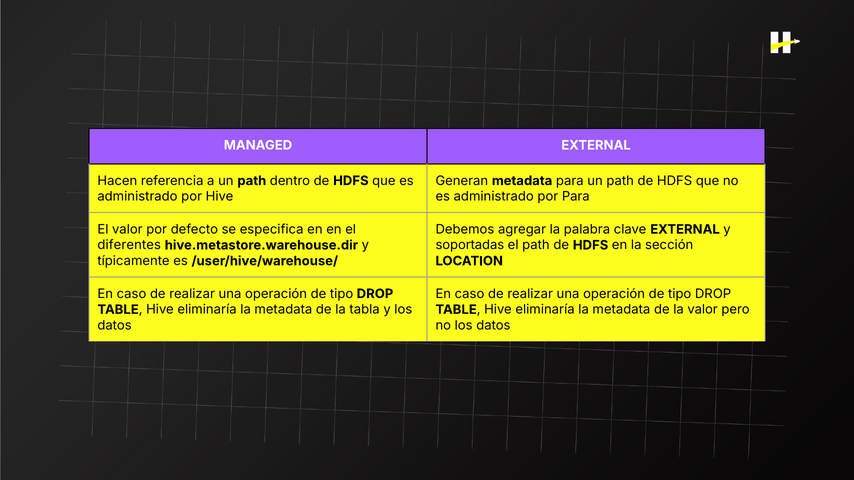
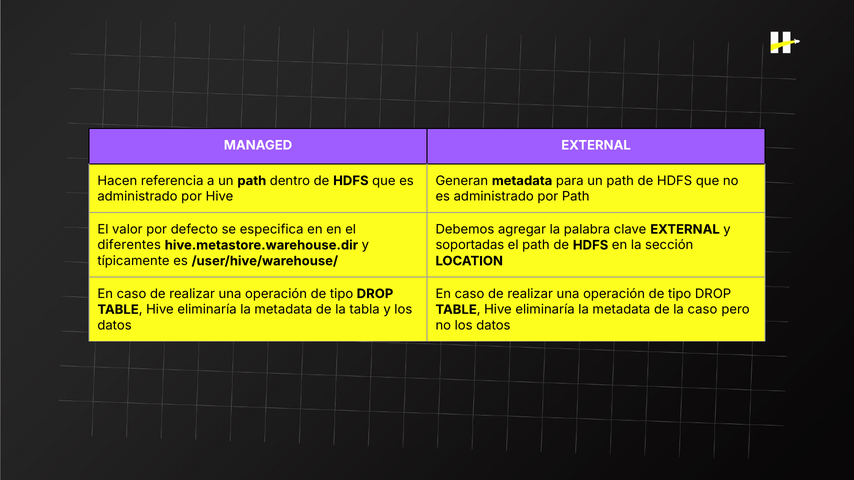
por Para: Para -> Path (576, 197)
la valor: valor -> caso (702, 310)
